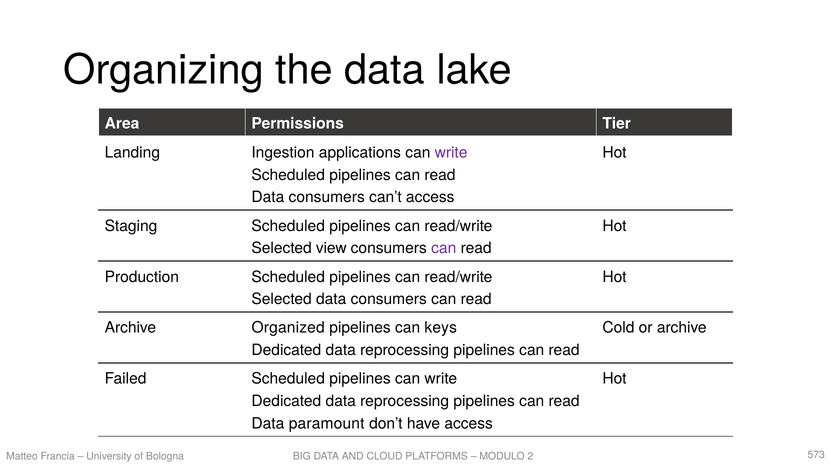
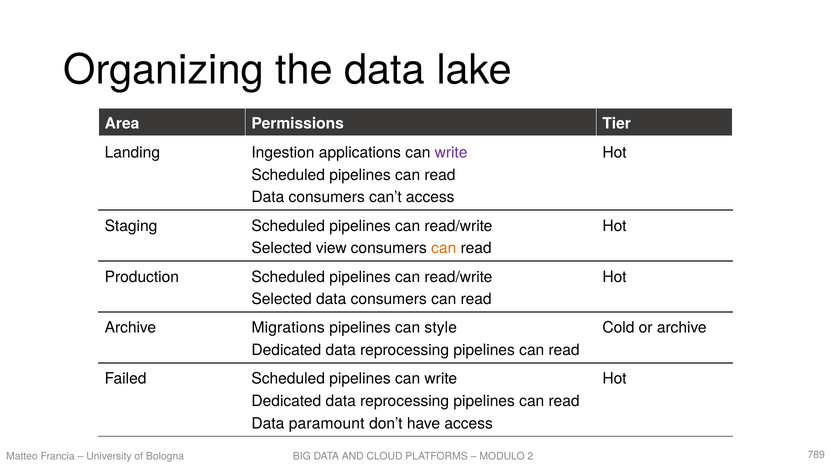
can colour: purple -> orange (444, 248)
Organized: Organized -> Migrations (288, 327)
keys: keys -> style (441, 327)
573: 573 -> 789 (816, 455)
